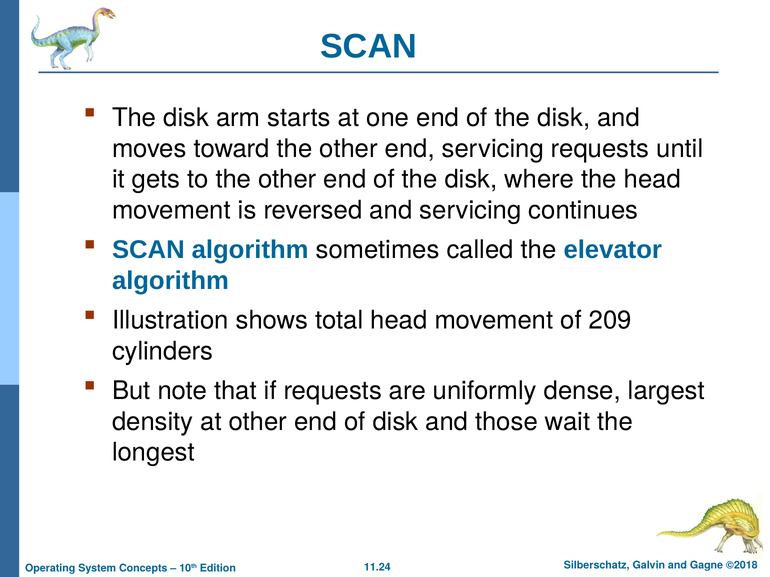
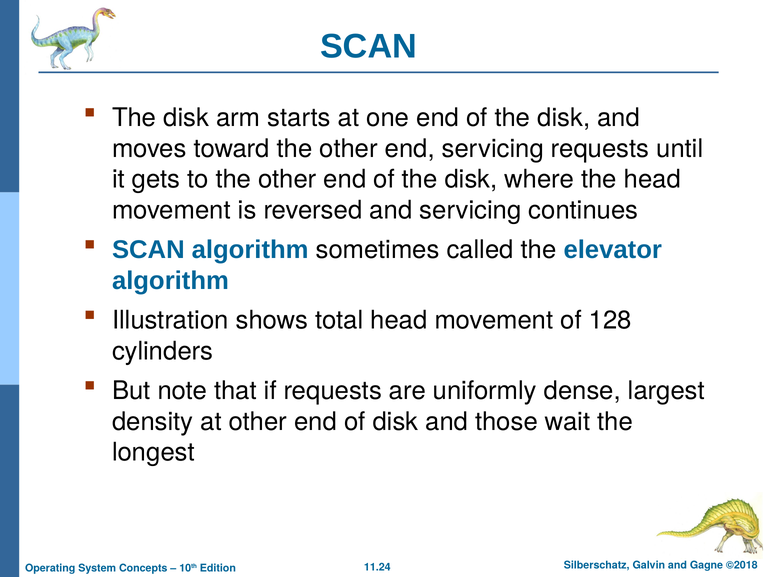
209: 209 -> 128 (610, 321)
